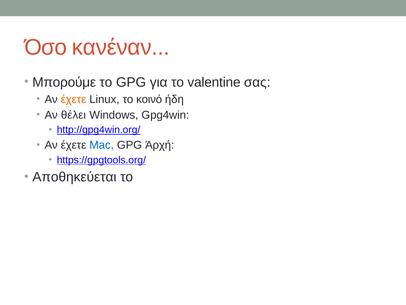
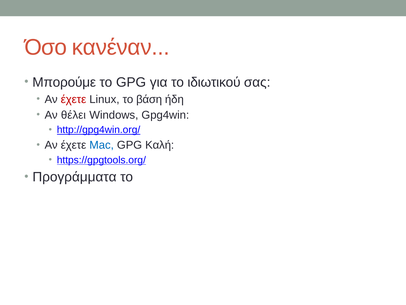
valentine: valentine -> ιδιωτικού (214, 82)
έχετε colour: orange -> red (73, 99)
κοινό: κοινό -> βάση (149, 99)
Άρχή: Άρχή -> Καλή (160, 145)
Αποθηκεύεται: Αποθηκεύεται -> Προγράμματα (75, 177)
